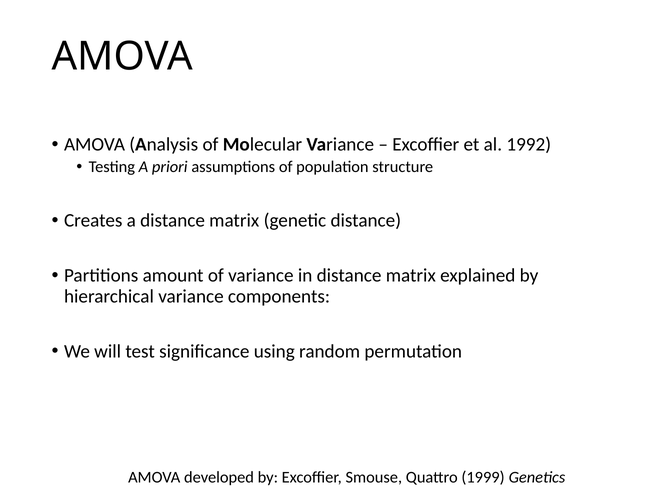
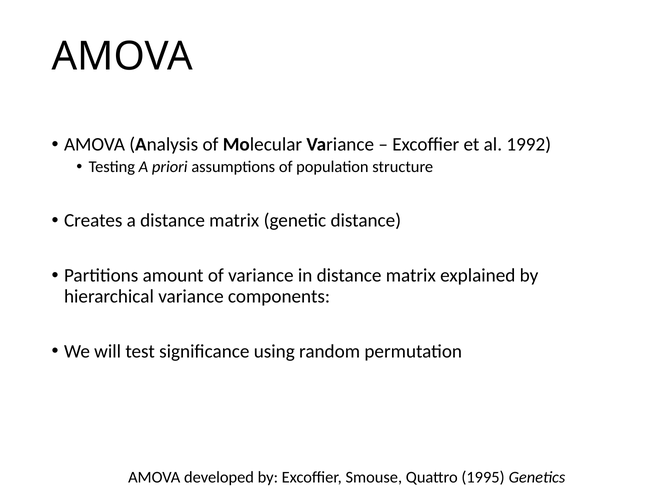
1999: 1999 -> 1995 (483, 478)
